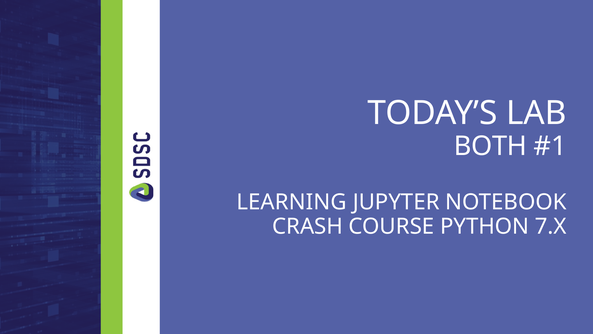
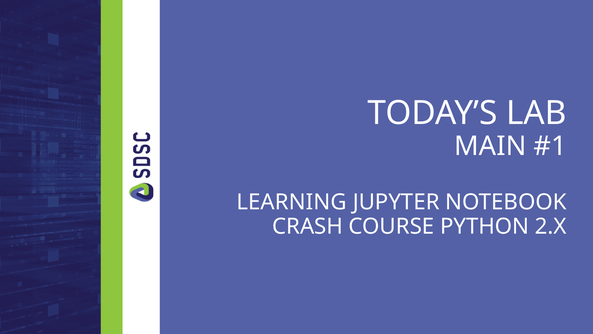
BOTH: BOTH -> MAIN (490, 146)
7.X: 7.X -> 2.X (551, 226)
